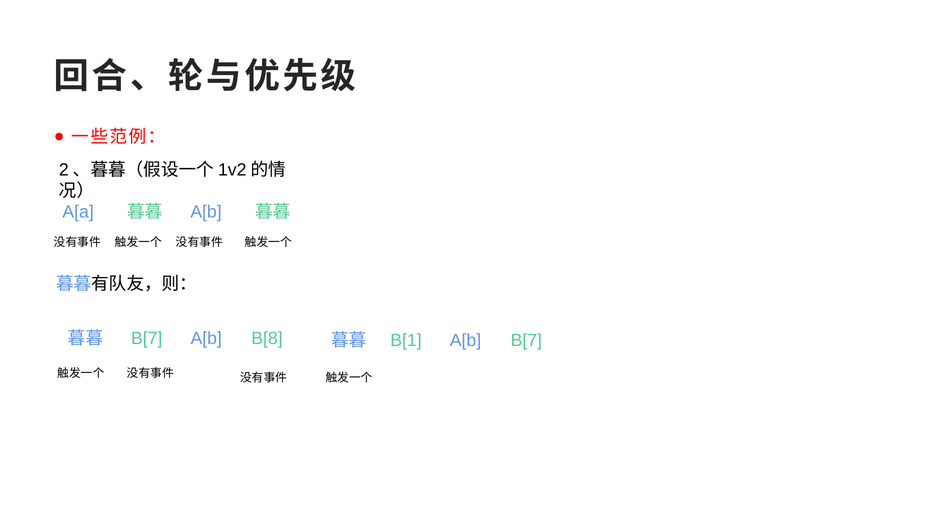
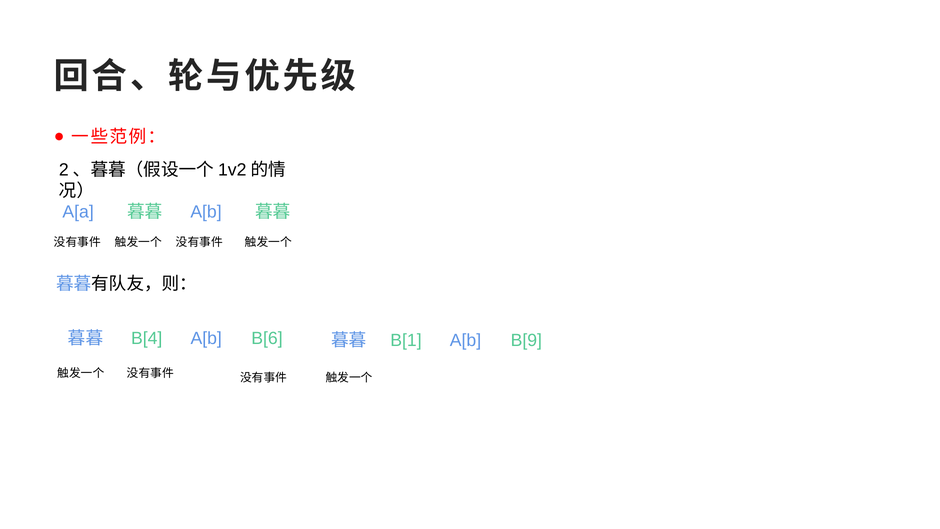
B[7: B[7 -> B[4 (147, 338)
B[8: B[8 -> B[6 (267, 338)
A[b B[7: B[7 -> B[9 (526, 340)
